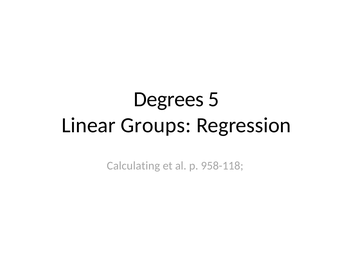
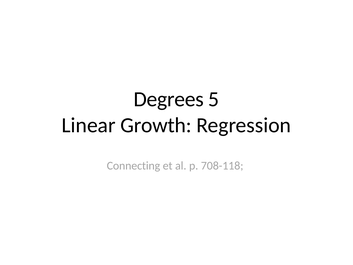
Groups: Groups -> Growth (156, 125)
Calculating: Calculating -> Connecting (133, 166)
958-118: 958-118 -> 708-118 (222, 166)
